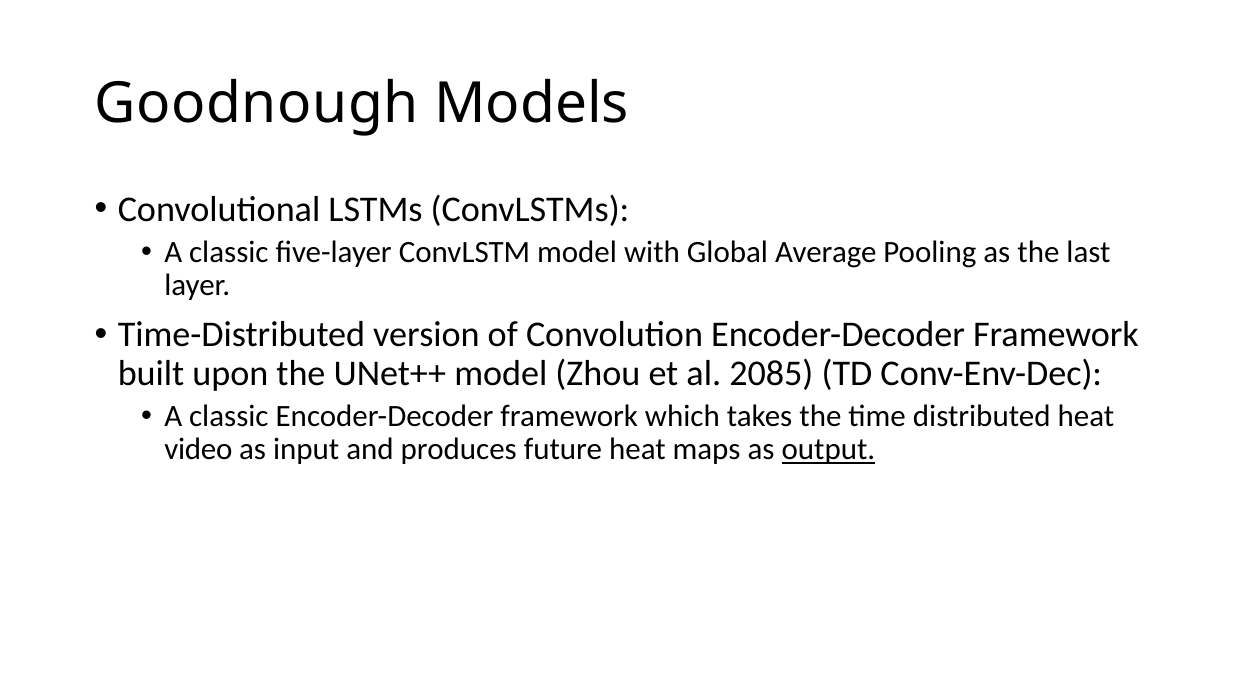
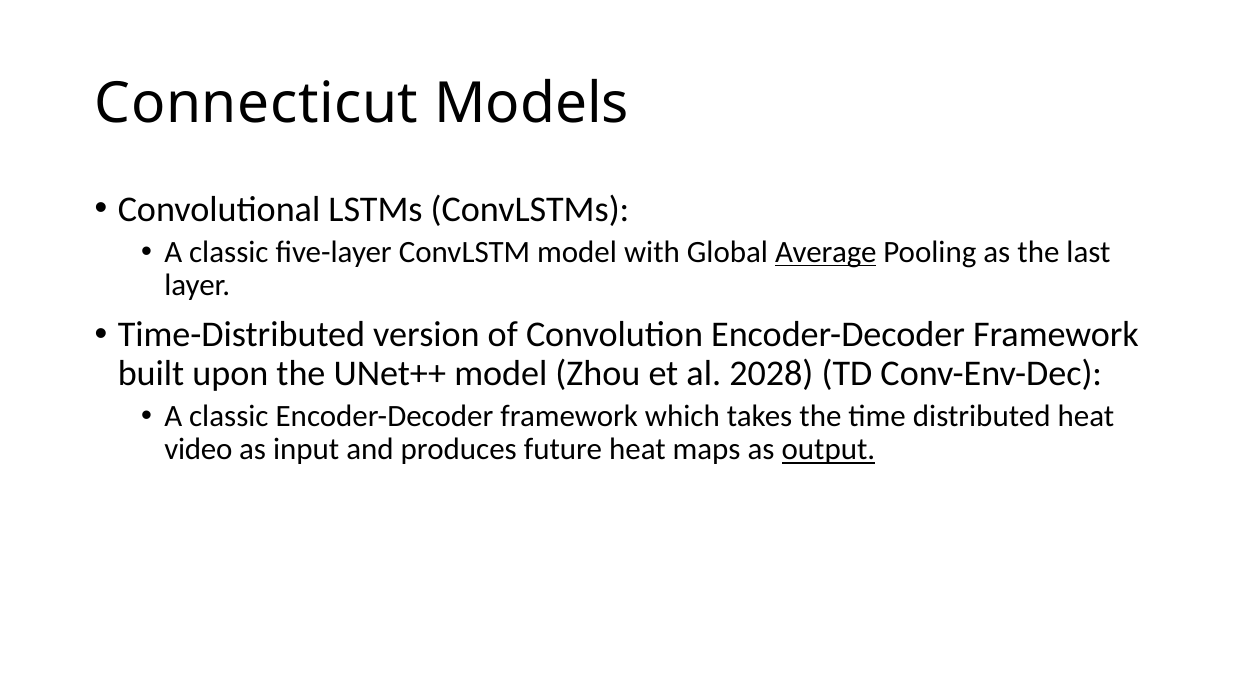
Goodnough: Goodnough -> Connecticut (257, 104)
Average underline: none -> present (826, 252)
2085: 2085 -> 2028 (771, 374)
